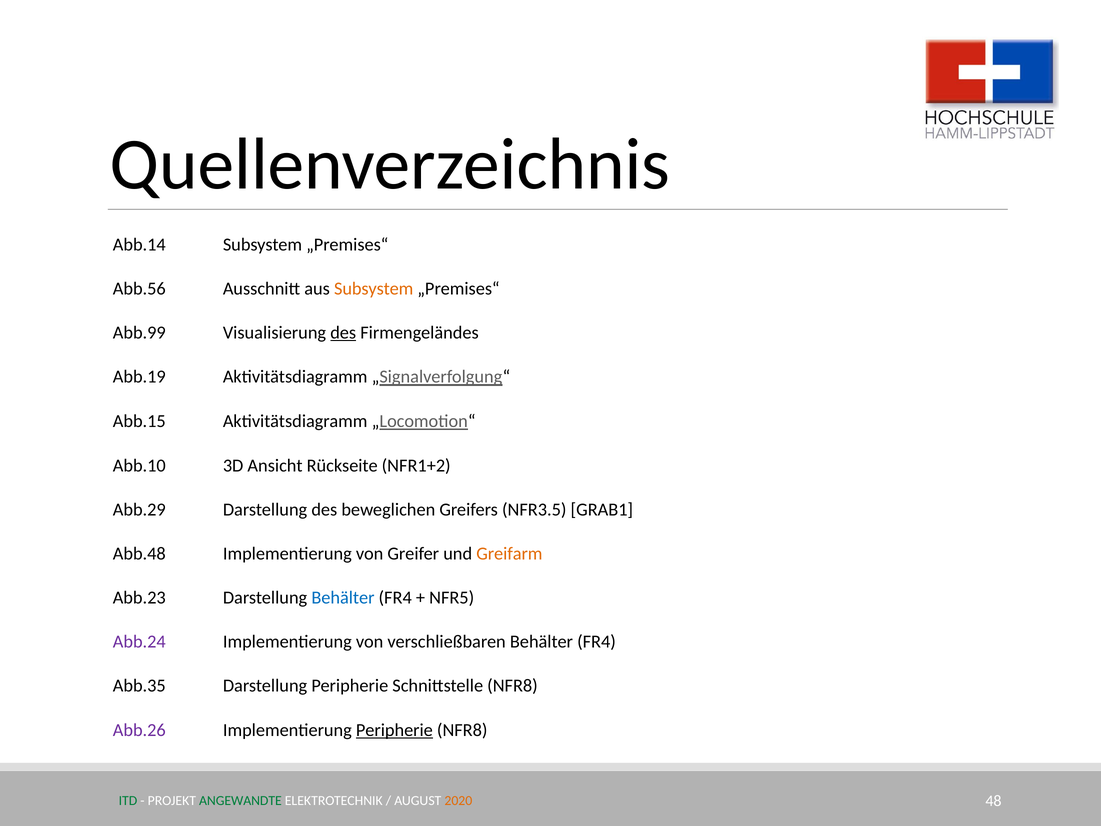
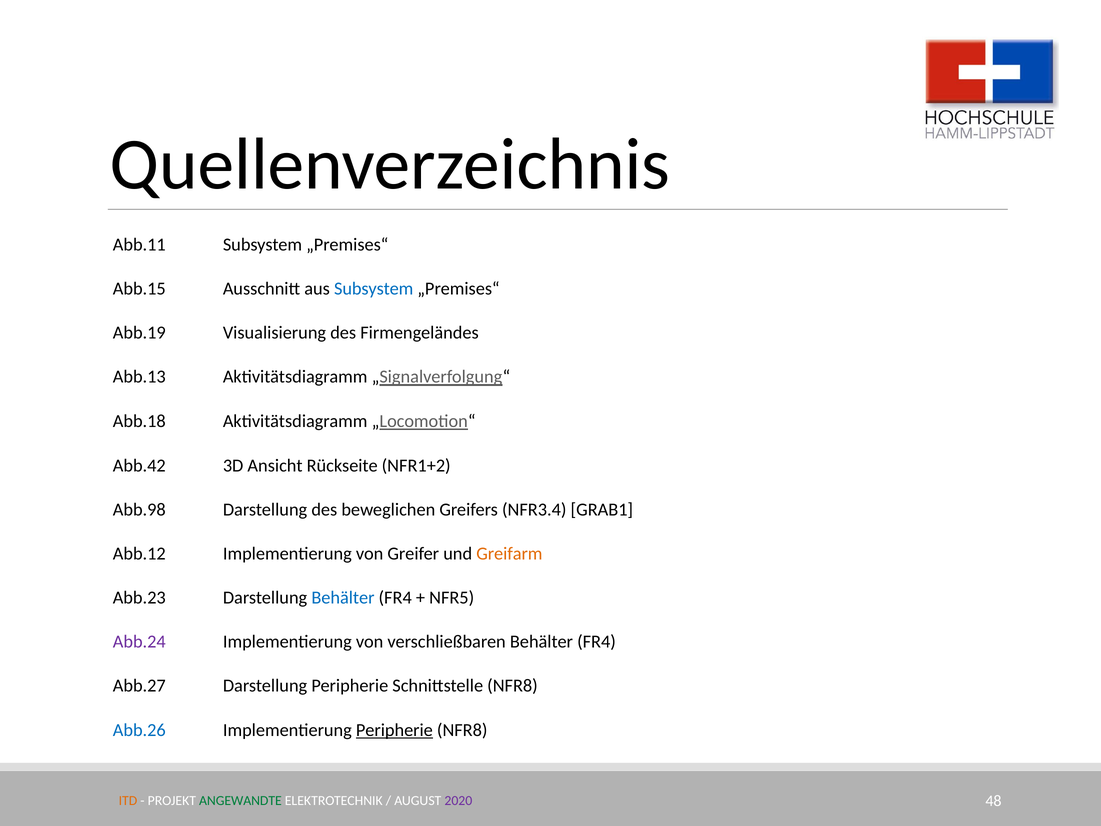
Abb.14: Abb.14 -> Abb.11 (139, 245)
Abb.56: Abb.56 -> Abb.15 (139, 289)
Subsystem colour: orange -> blue (374, 289)
Abb.99: Abb.99 -> Abb.19 (139, 333)
des underline: present -> none (343, 333)
Abb.19: Abb.19 -> Abb.13 (139, 377)
Abb.15: Abb.15 -> Abb.18 (139, 421)
Abb.10: Abb.10 -> Abb.42 (139, 466)
Abb.29: Abb.29 -> Abb.98 (139, 510)
NFR3.5: NFR3.5 -> NFR3.4 (534, 510)
Abb.48: Abb.48 -> Abb.12 (139, 554)
Abb.35: Abb.35 -> Abb.27 (139, 686)
Abb.26 colour: purple -> blue (139, 730)
ITD colour: green -> orange (128, 801)
2020 colour: orange -> purple (458, 801)
